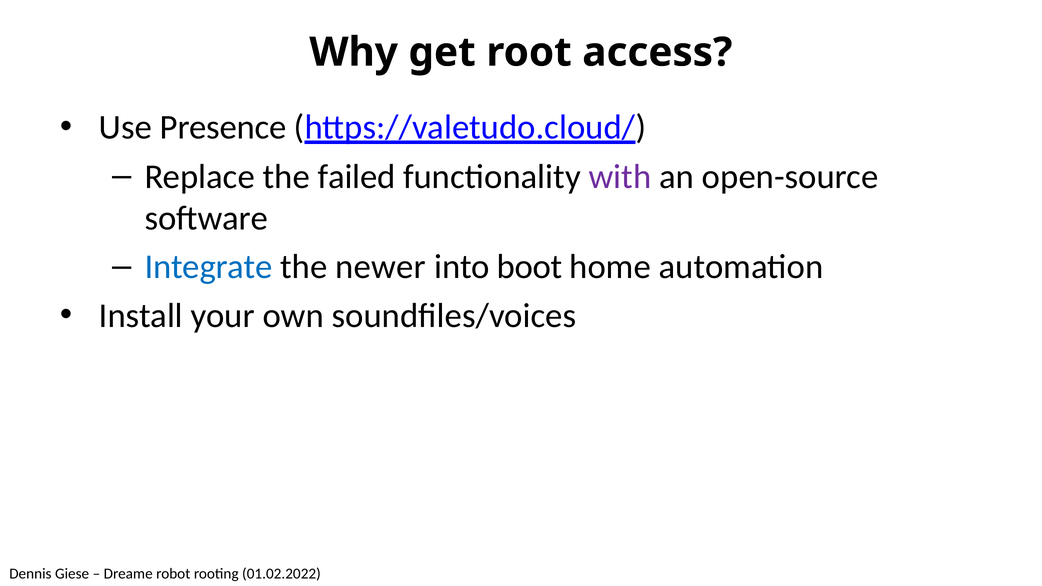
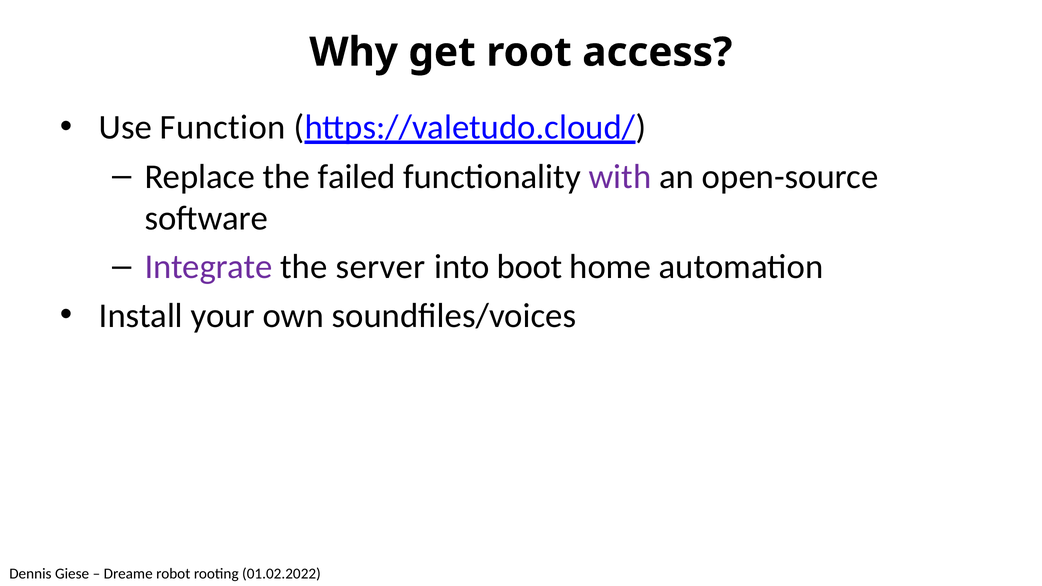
Presence: Presence -> Function (223, 127)
Integrate colour: blue -> purple (209, 267)
newer: newer -> server (381, 267)
